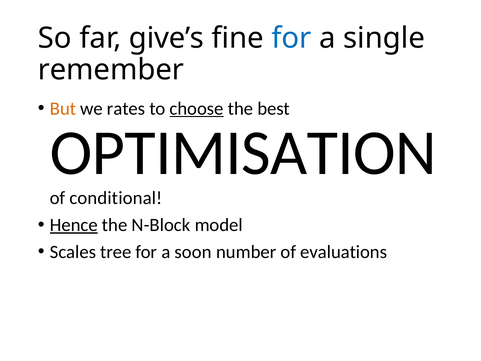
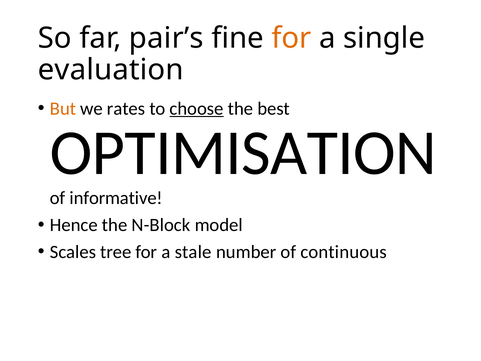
give’s: give’s -> pair’s (166, 38)
for colour: blue -> orange (291, 38)
remember: remember -> evaluation (111, 70)
conditional: conditional -> informative (116, 198)
Hence underline: present -> none (74, 225)
soon: soon -> stale (193, 252)
evaluations: evaluations -> continuous (344, 252)
